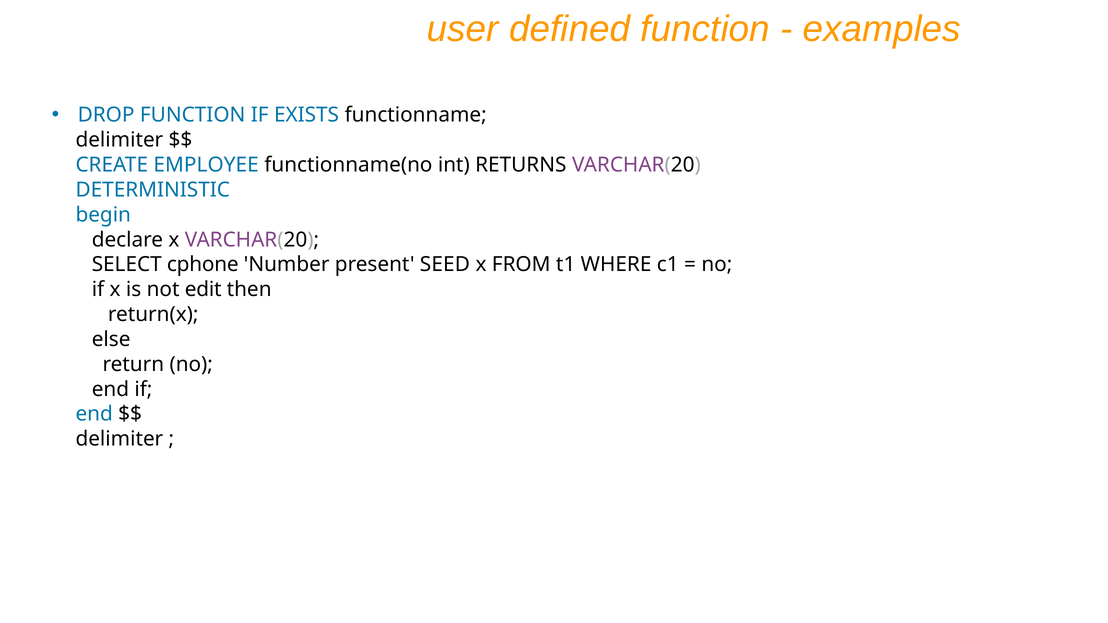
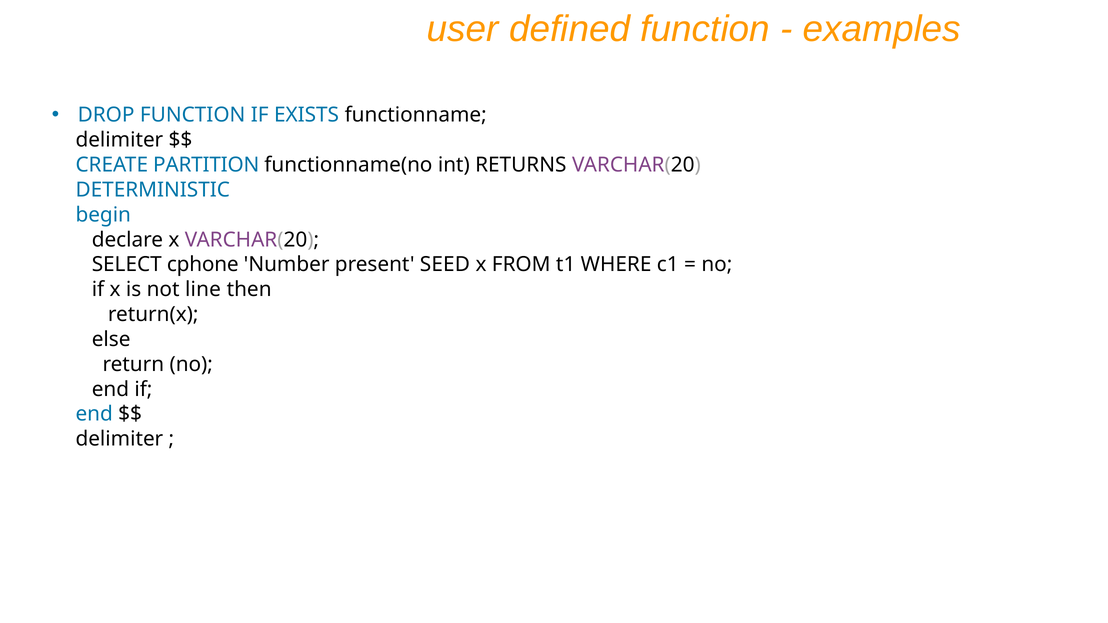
EMPLOYEE: EMPLOYEE -> PARTITION (206, 165)
edit: edit -> line (203, 290)
